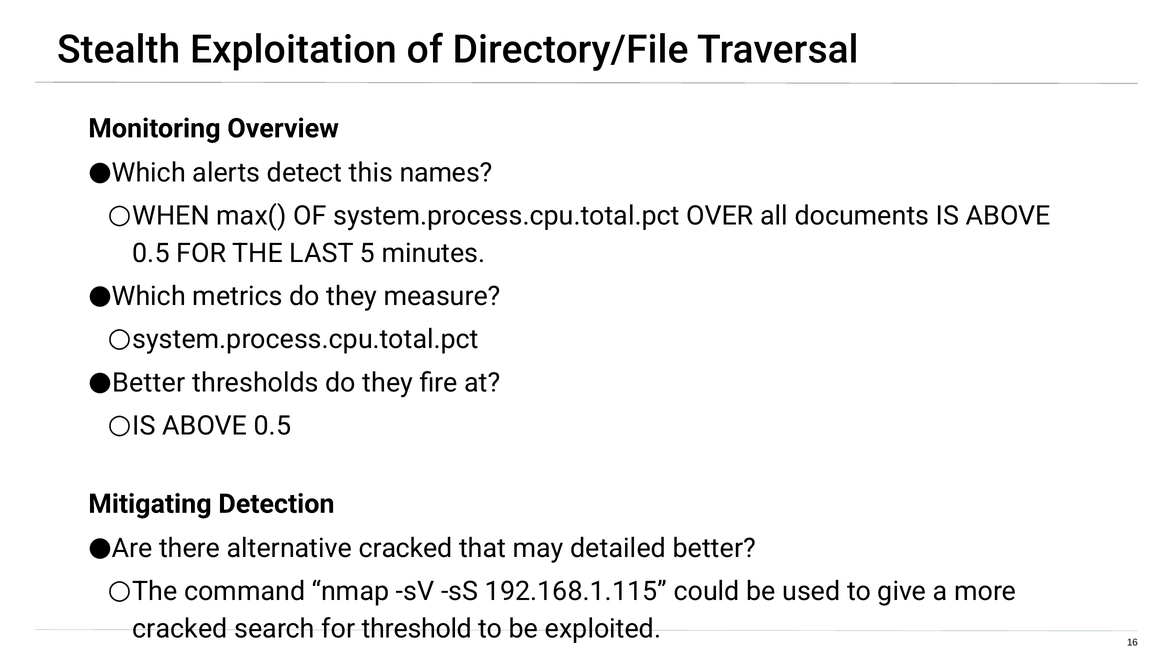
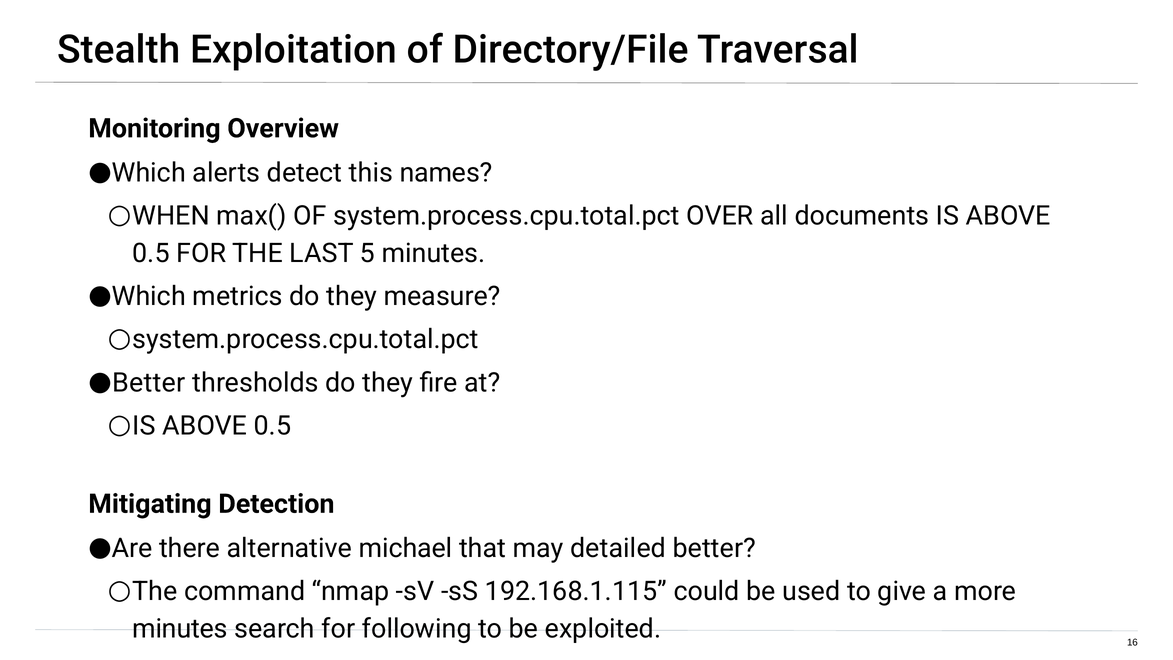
alternative cracked: cracked -> michael (406, 548)
cracked: cracked -> minutes (180, 629)
threshold: threshold -> following (417, 629)
